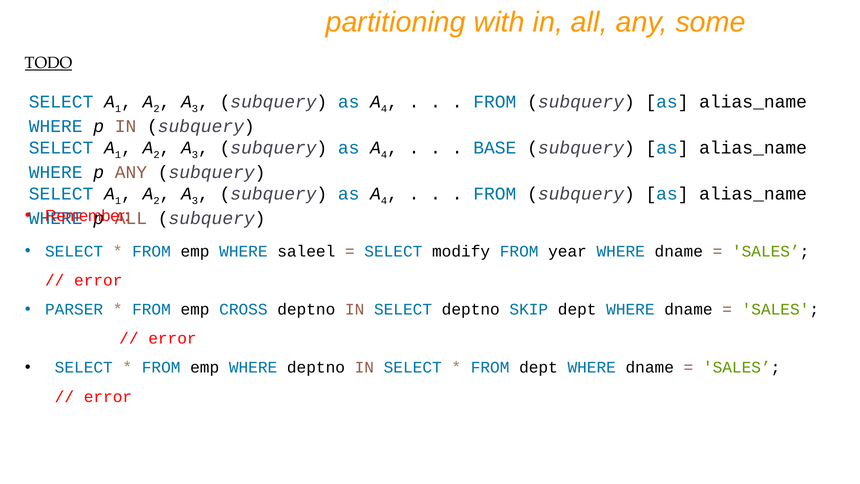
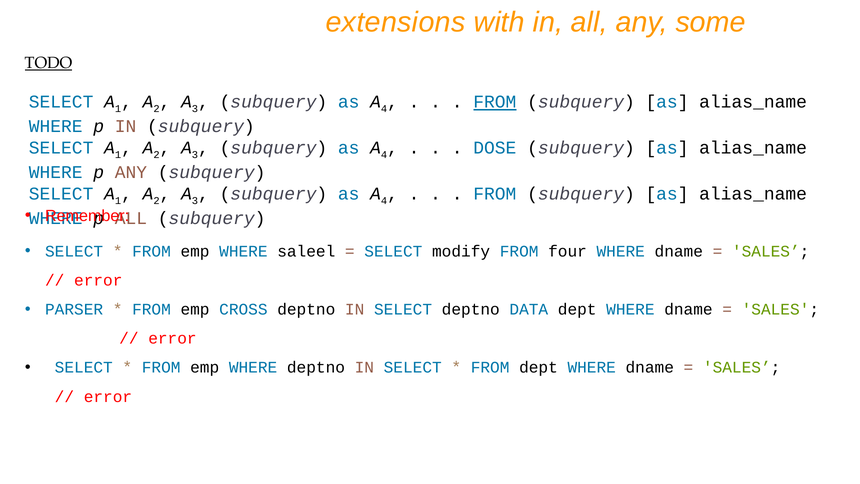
partitioning: partitioning -> extensions (396, 22)
FROM underline: none -> present (495, 102)
BASE: BASE -> DOSE (495, 148)
year: year -> four (568, 251)
SKIP: SKIP -> DATA (529, 309)
